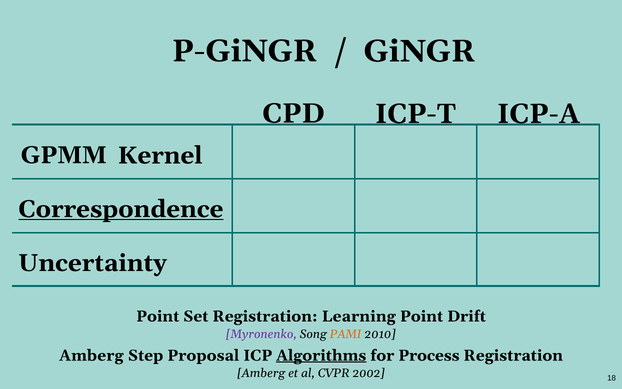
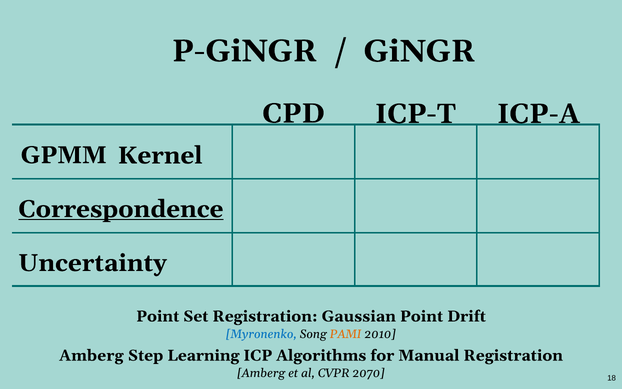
Learning: Learning -> Gaussian (359, 316)
Myronenko colour: purple -> blue (261, 334)
Proposal: Proposal -> Learning (203, 355)
Algorithms underline: present -> none (321, 355)
Process: Process -> Manual (429, 355)
2002: 2002 -> 2070 (369, 373)
